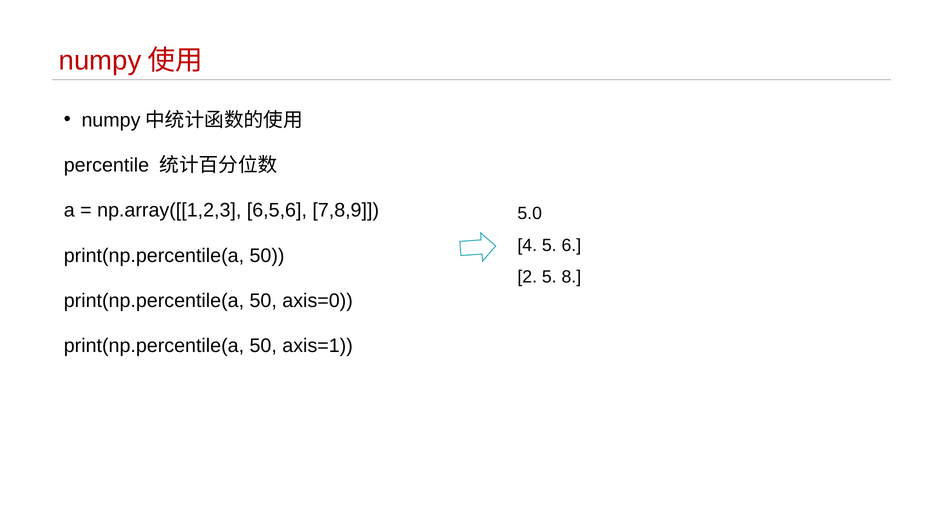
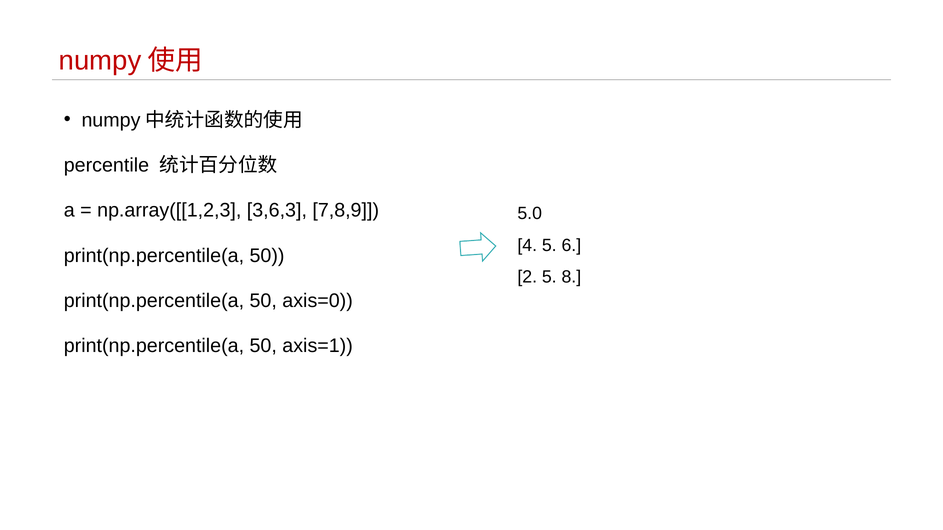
6,5,6: 6,5,6 -> 3,6,3 (277, 211)
